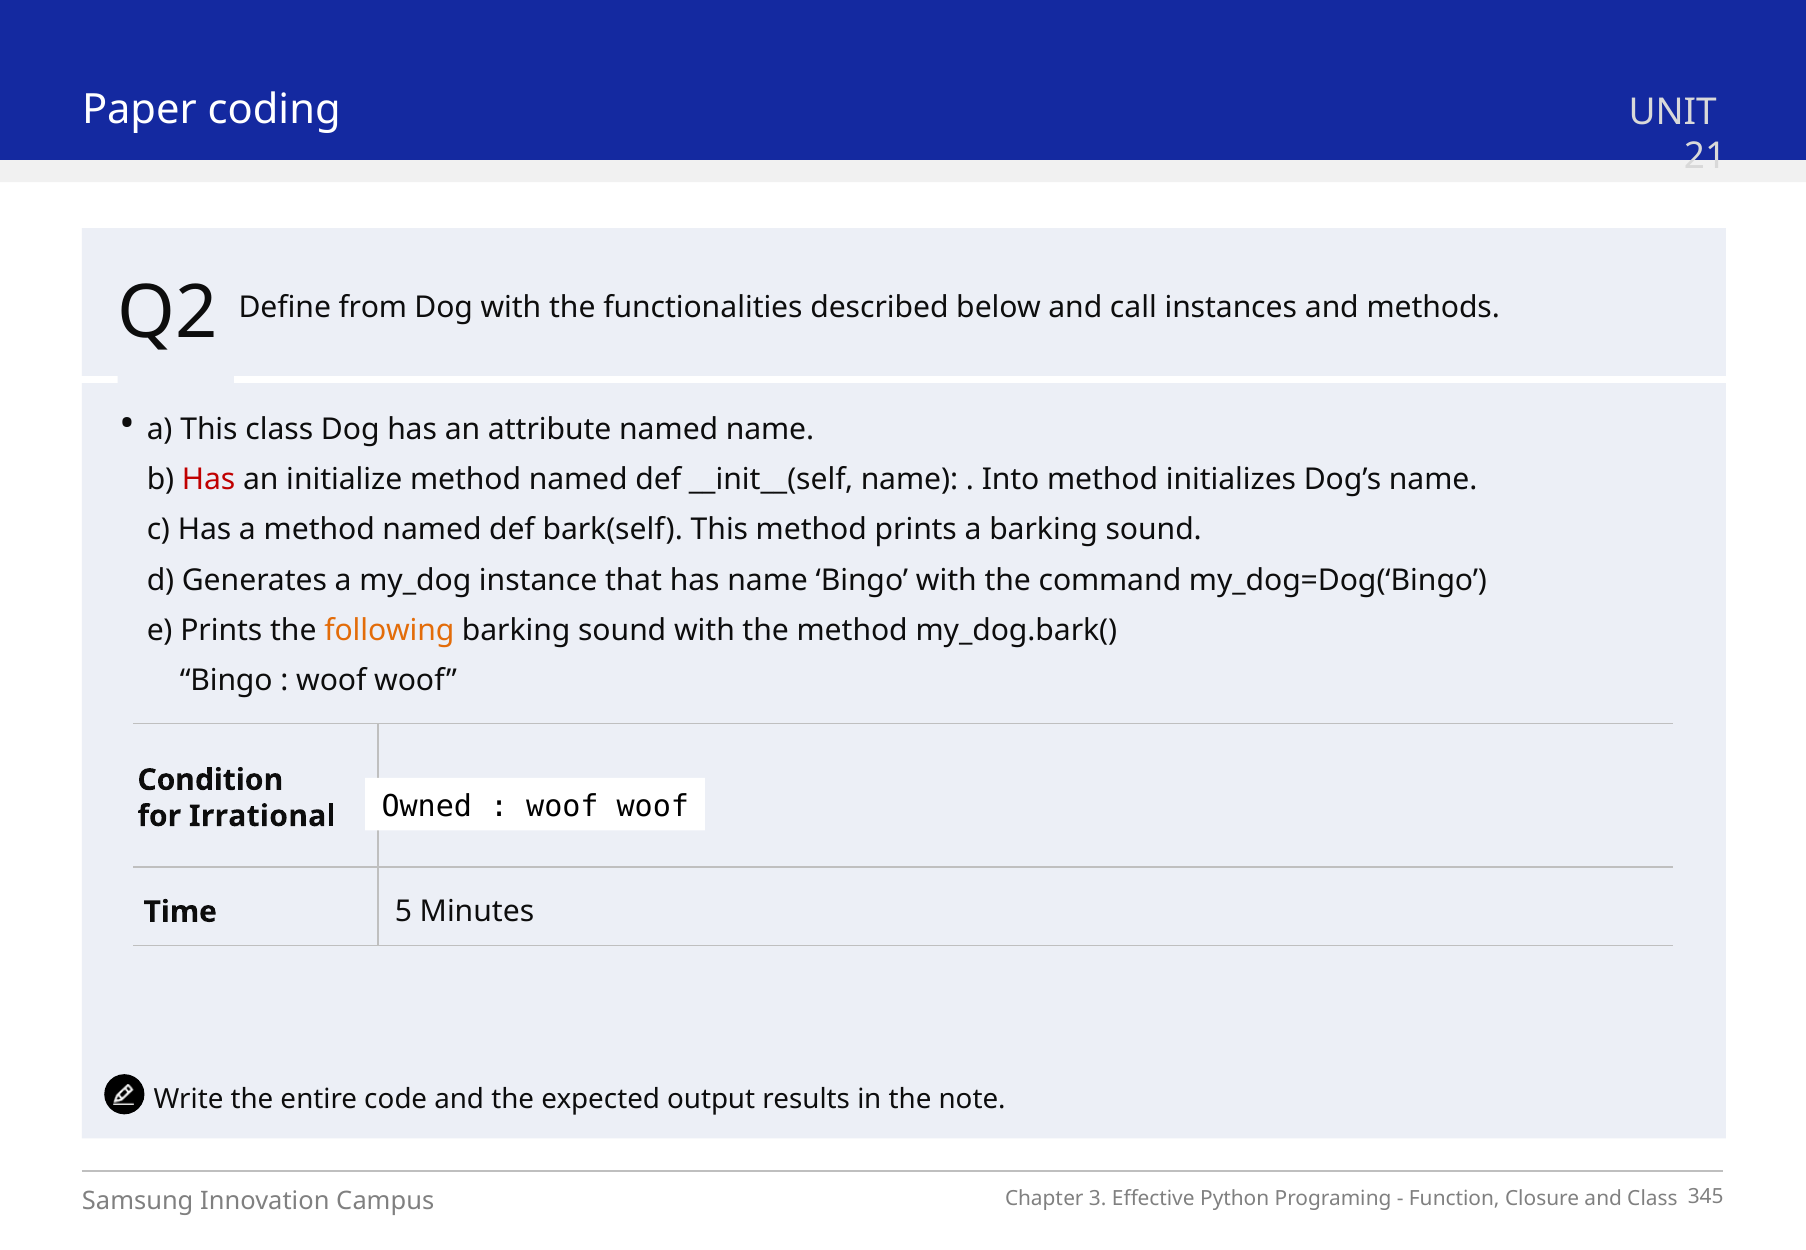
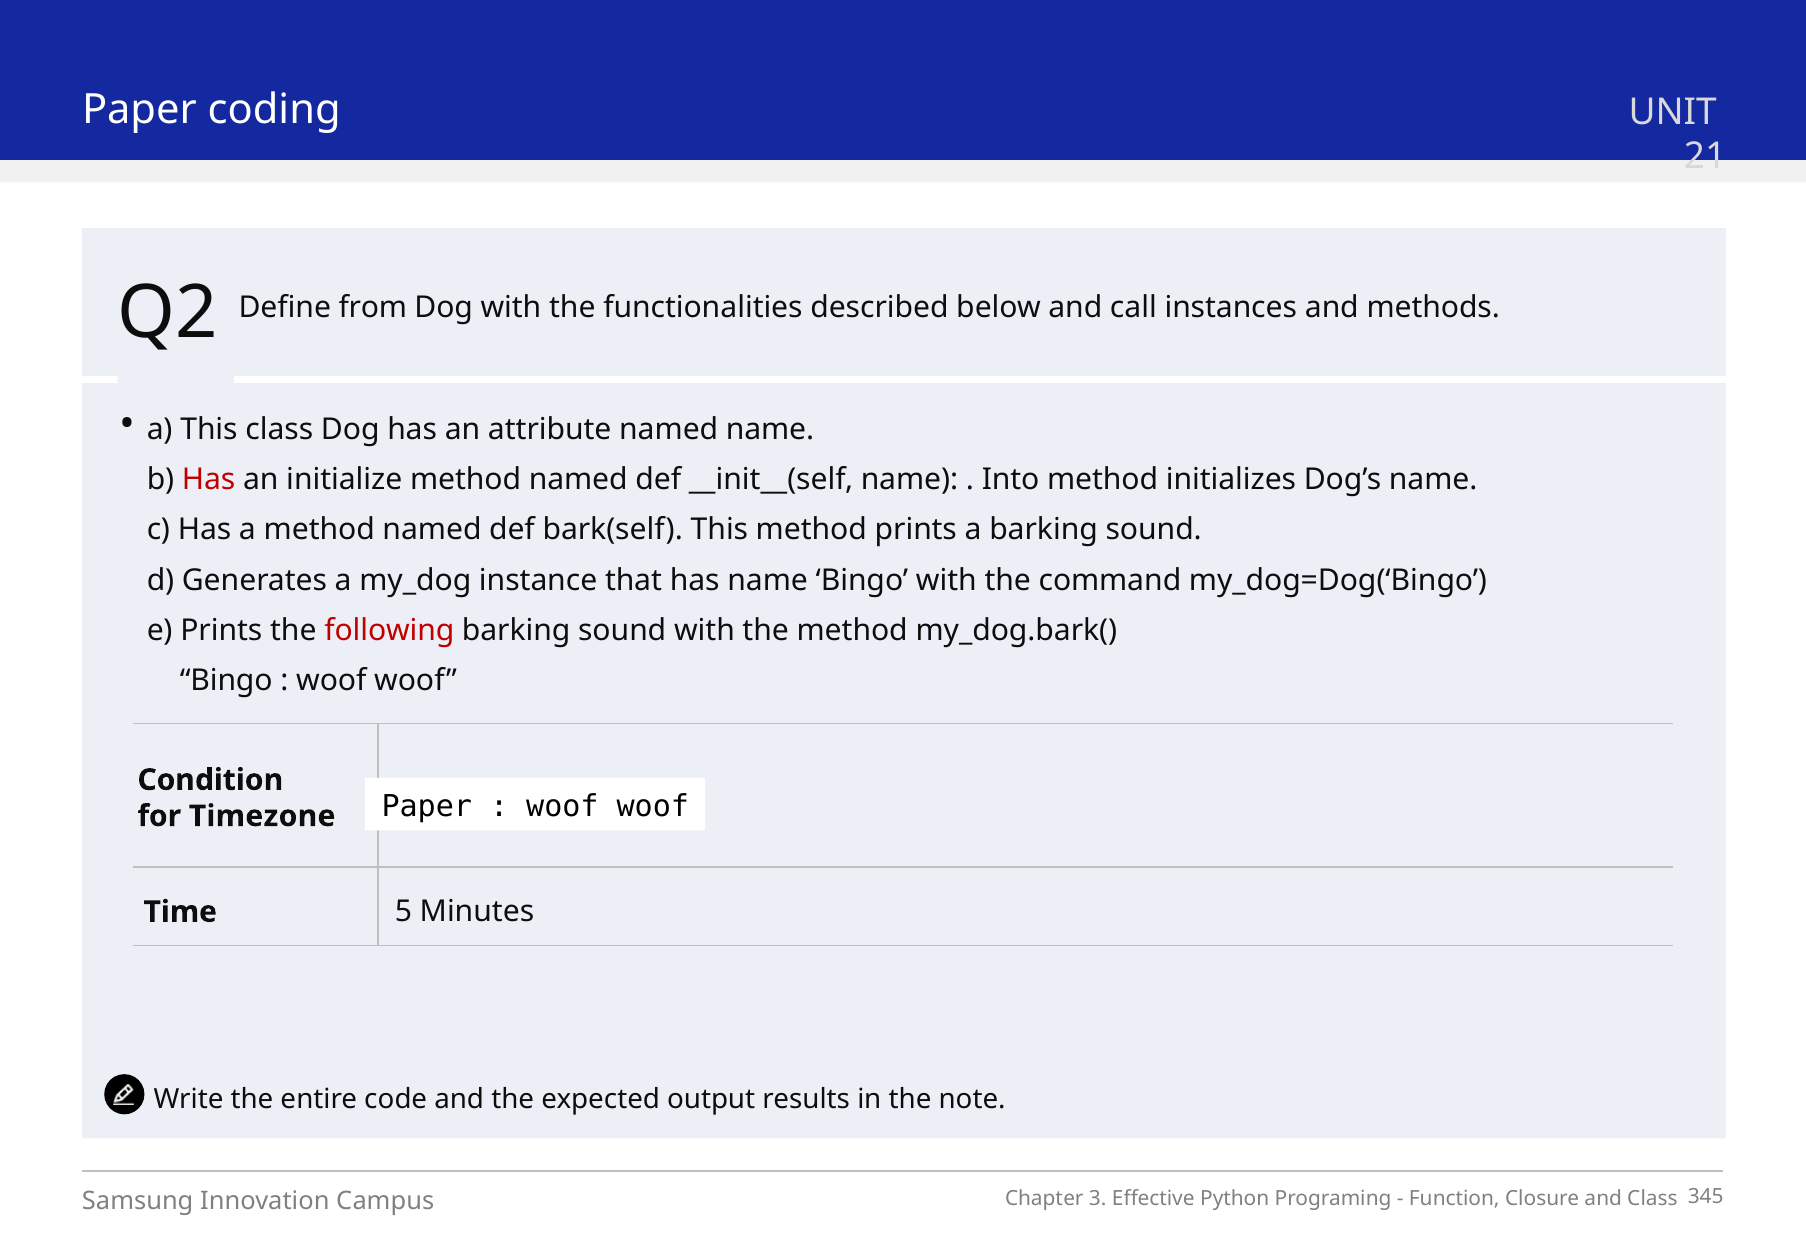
following colour: orange -> red (389, 630)
Owned: Owned -> Paper (427, 806)
Irrational: Irrational -> Timezone (262, 816)
